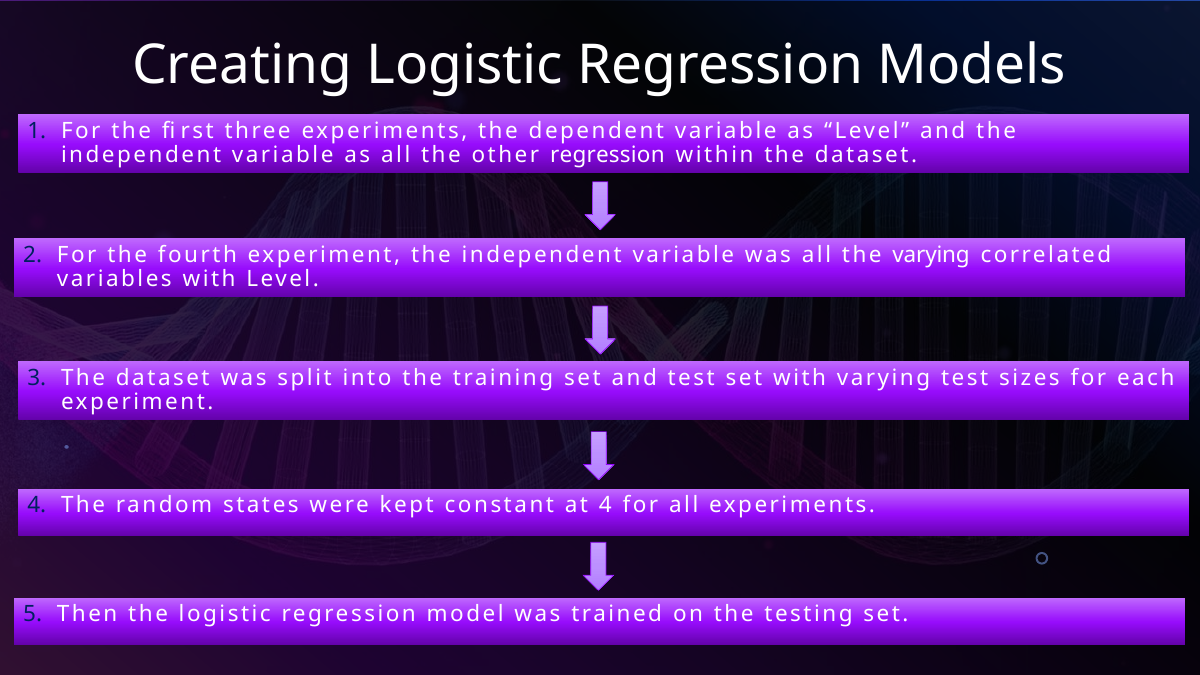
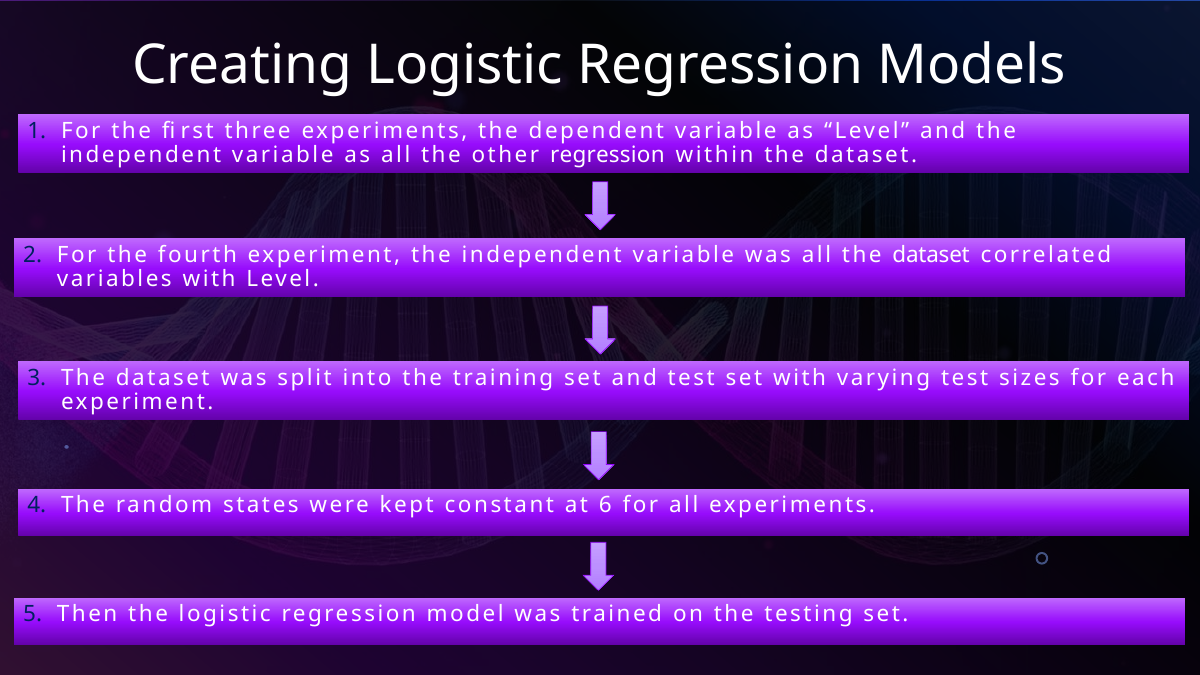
all the varying: varying -> dataset (931, 255)
at 4: 4 -> 6 (605, 505)
